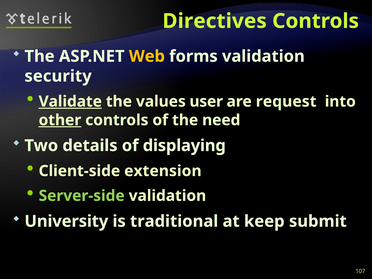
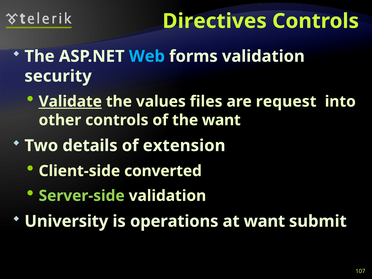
Web colour: yellow -> light blue (147, 56)
user: user -> files (206, 102)
other underline: present -> none (60, 120)
the need: need -> want (221, 120)
displaying: displaying -> extension (184, 146)
extension: extension -> converted (163, 171)
traditional: traditional -> operations (174, 221)
at keep: keep -> want (264, 221)
